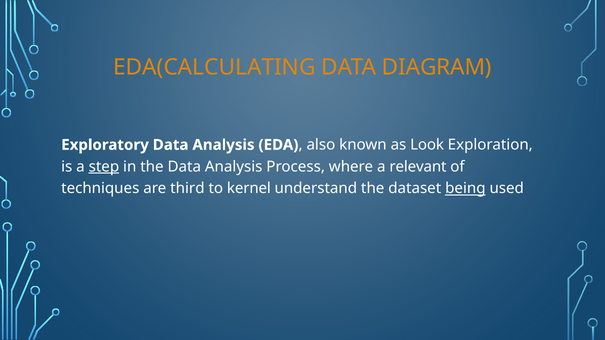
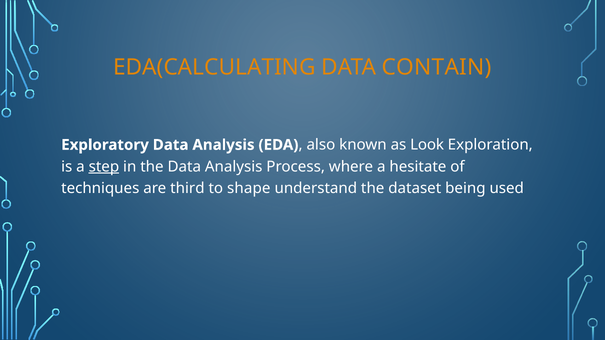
DIAGRAM: DIAGRAM -> CONTAIN (437, 67)
relevant: relevant -> hesitate (418, 167)
kernel: kernel -> shape (249, 189)
being underline: present -> none (465, 189)
